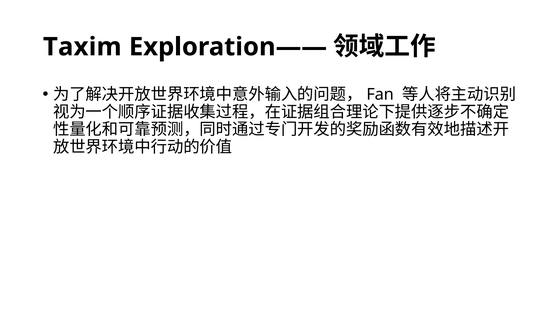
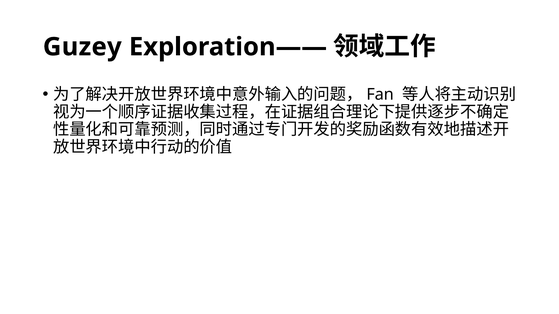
Taxim: Taxim -> Guzey (82, 47)
